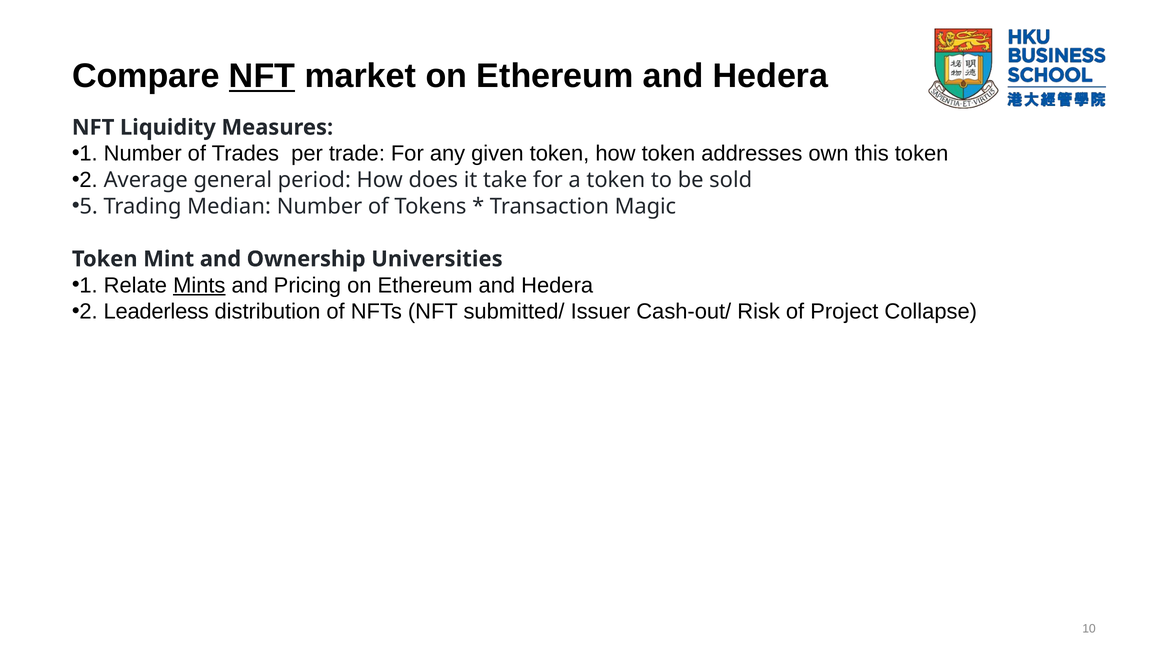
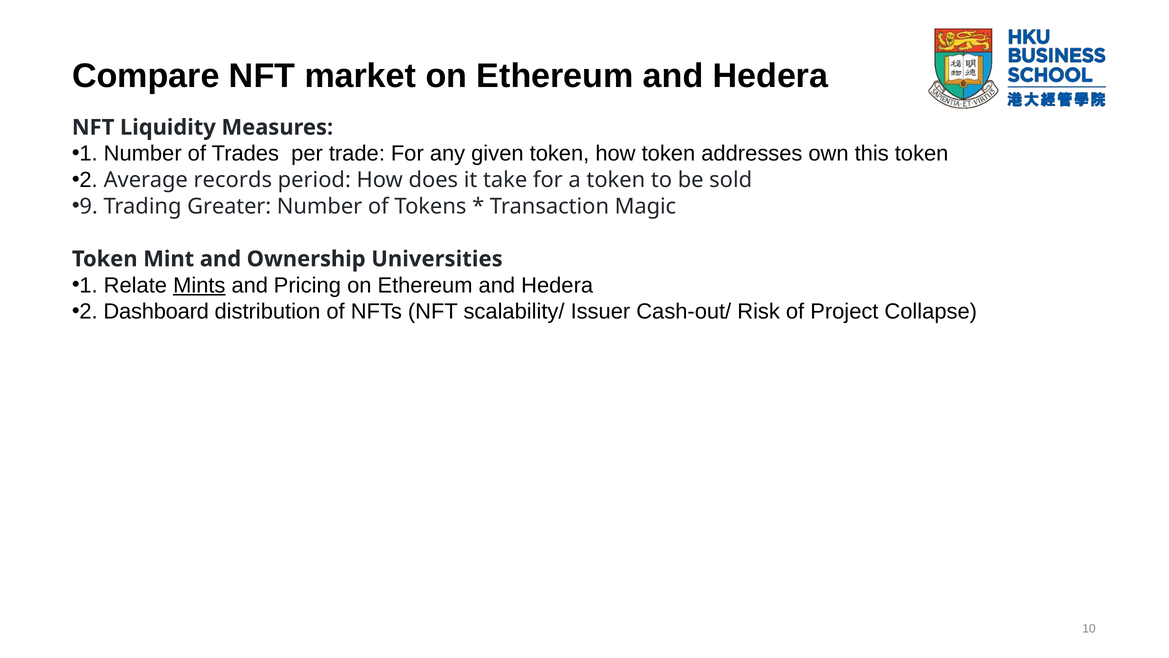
NFT underline: present -> none (262, 76)
general: general -> records (233, 180)
5: 5 -> 9 (89, 206)
Median: Median -> Greater (229, 206)
Leaderless: Leaderless -> Dashboard (156, 311)
submitted/: submitted/ -> scalability/ (514, 311)
